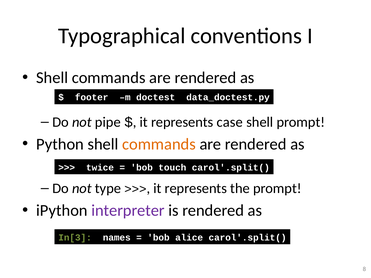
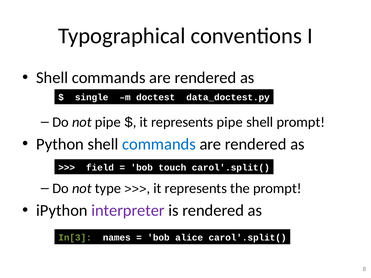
footer: footer -> single (92, 97)
represents case: case -> pipe (230, 122)
commands colour: orange -> blue (159, 144)
twice: twice -> field (100, 168)
